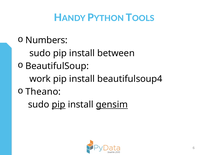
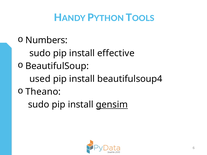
between: between -> effective (116, 53)
work: work -> used (40, 79)
pip underline: present -> none (59, 105)
